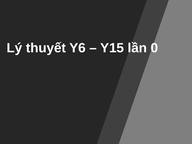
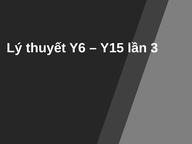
0: 0 -> 3 (154, 48)
